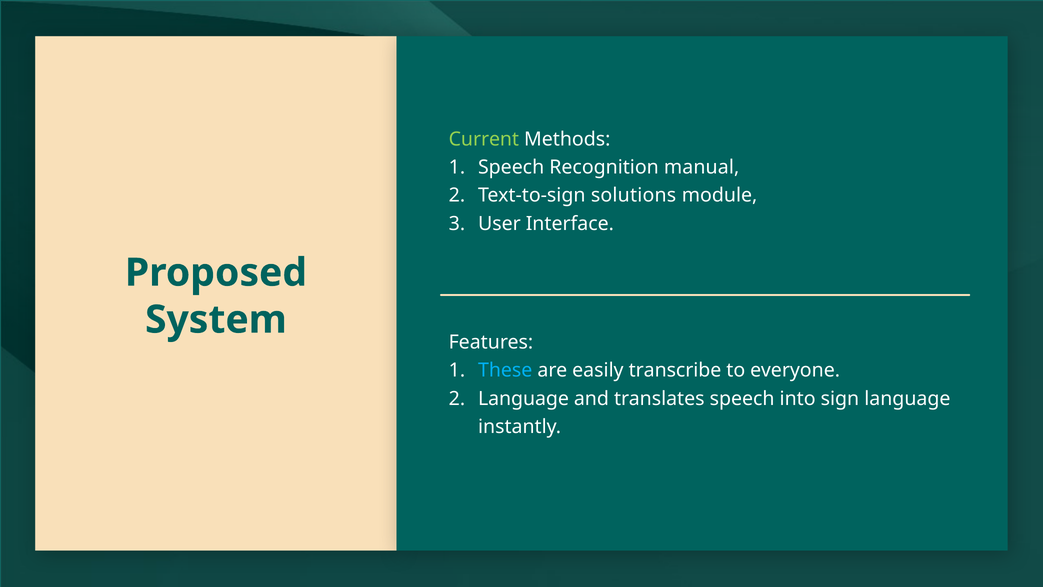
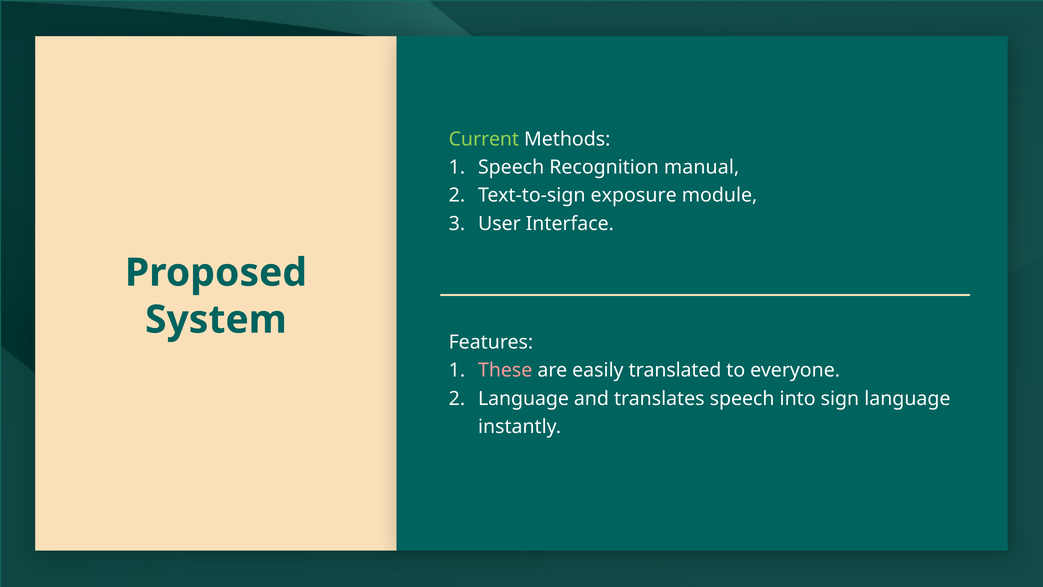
solutions: solutions -> exposure (634, 195)
These colour: light blue -> pink (505, 370)
transcribe: transcribe -> translated (675, 370)
